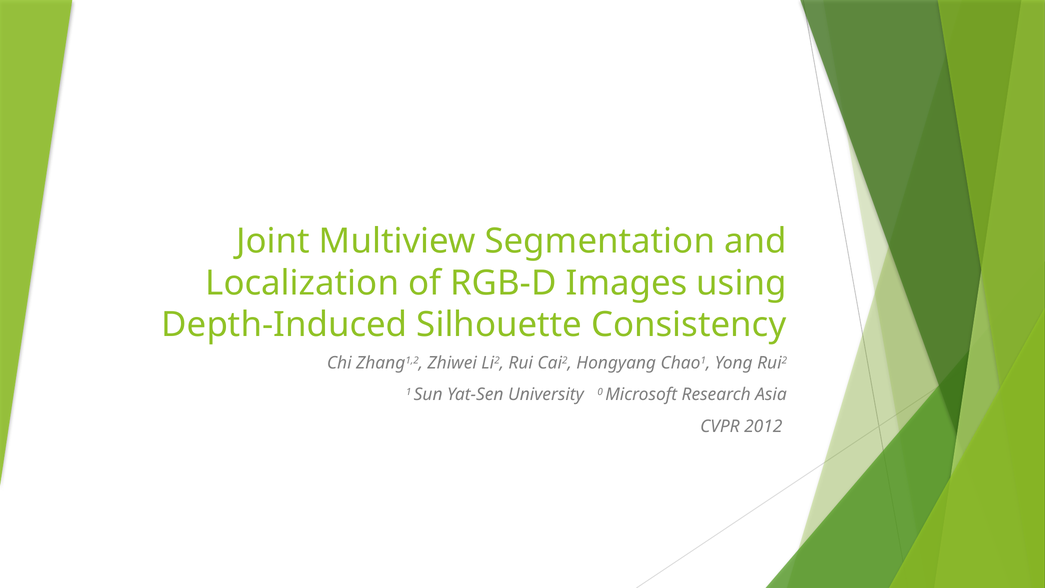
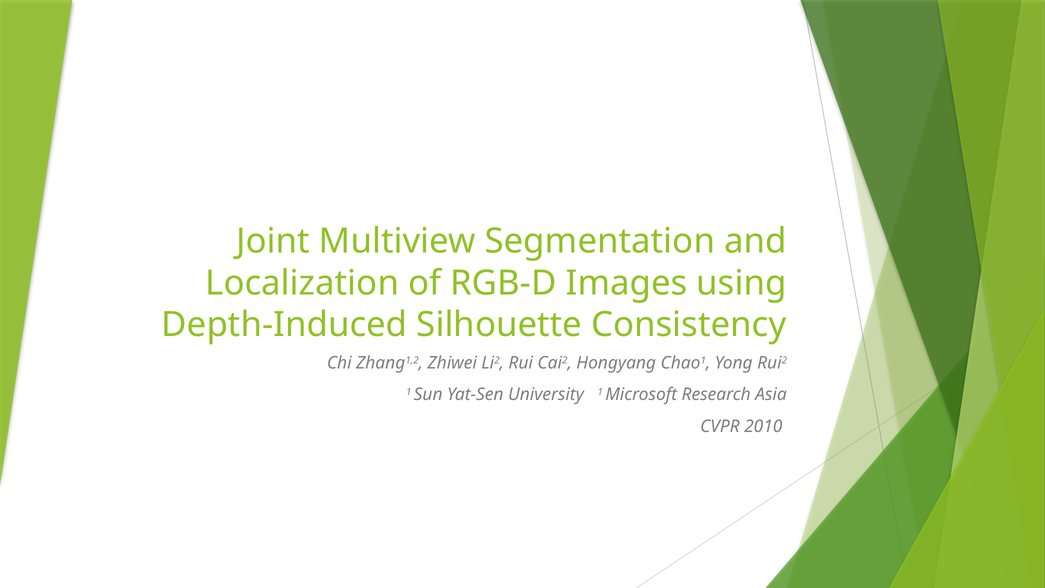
University 0: 0 -> 1 (600, 392)
2012: 2012 -> 2010 (763, 426)
